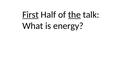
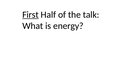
the underline: present -> none (74, 15)
